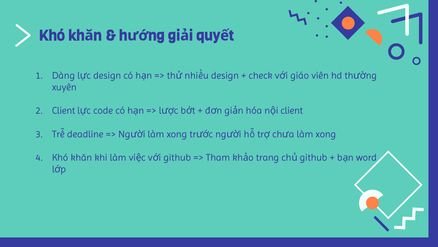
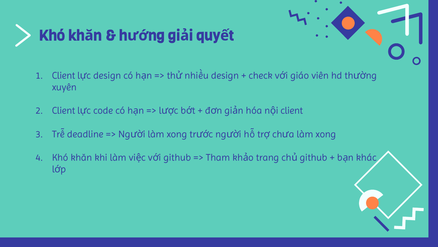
Dàng: Dàng -> Client (64, 75)
word: word -> khác (366, 157)
